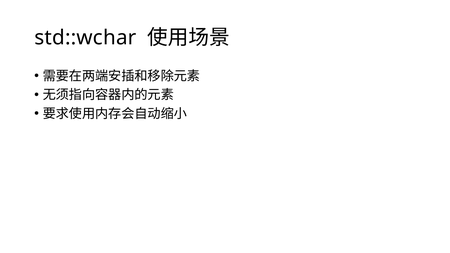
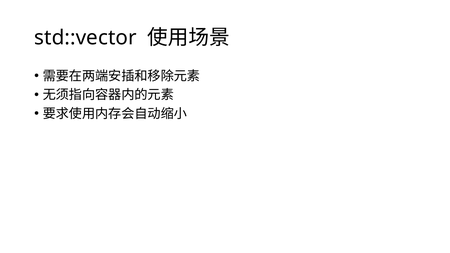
std::wchar: std::wchar -> std::vector (85, 38)
